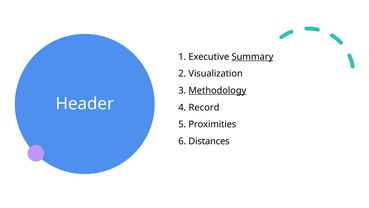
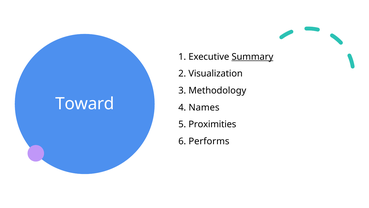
Methodology underline: present -> none (217, 90)
Header: Header -> Toward (85, 104)
Record: Record -> Names (204, 107)
Distances: Distances -> Performs (209, 141)
